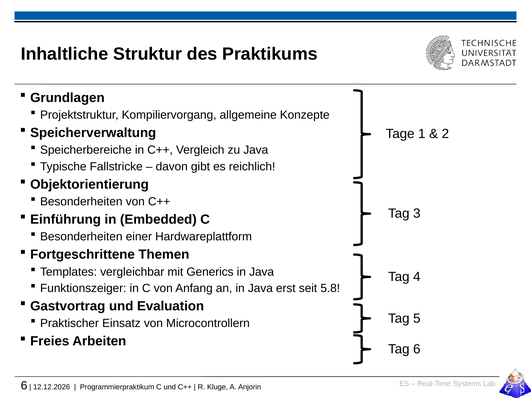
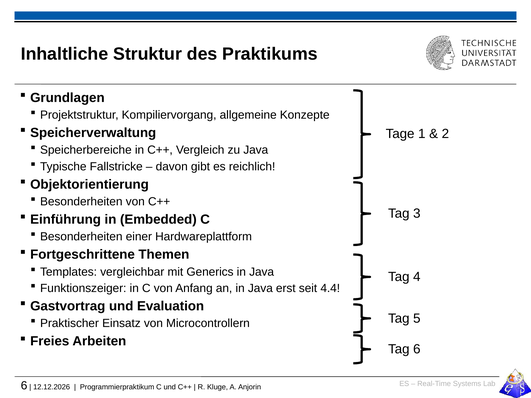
5.8: 5.8 -> 4.4 (330, 288)
